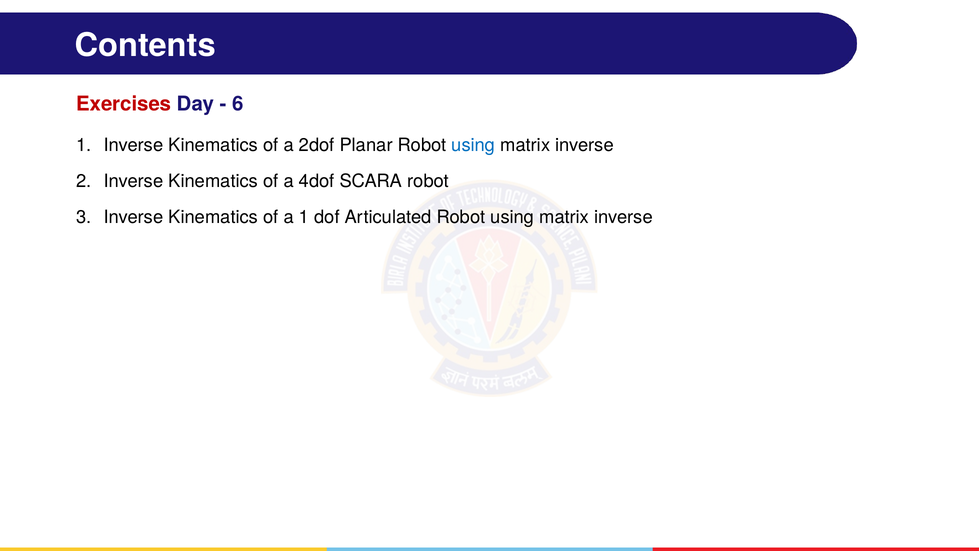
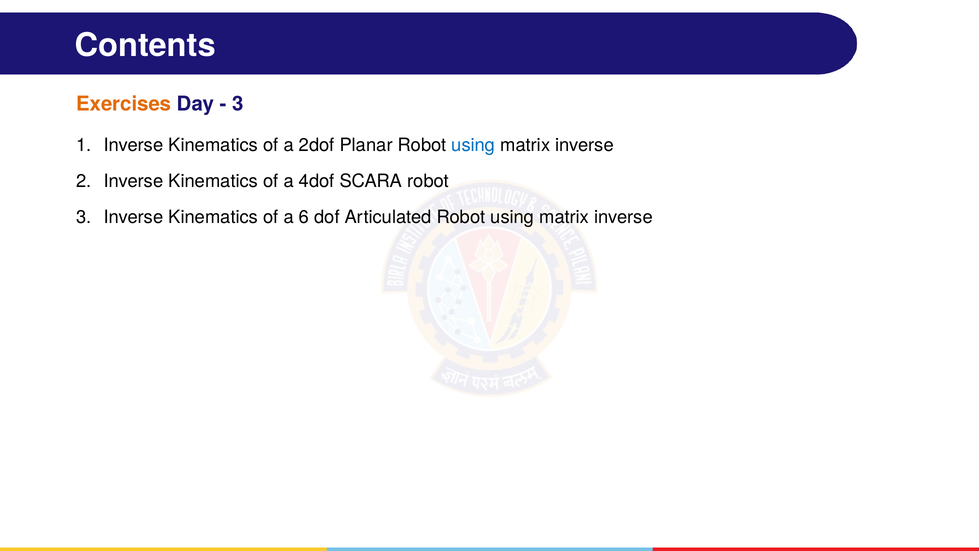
Exercises colour: red -> orange (124, 104)
6: 6 -> 3 (238, 104)
a 1: 1 -> 6 (304, 217)
